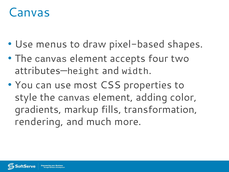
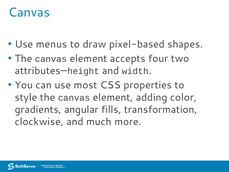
markup: markup -> angular (81, 109)
rendering: rendering -> clockwise (39, 122)
